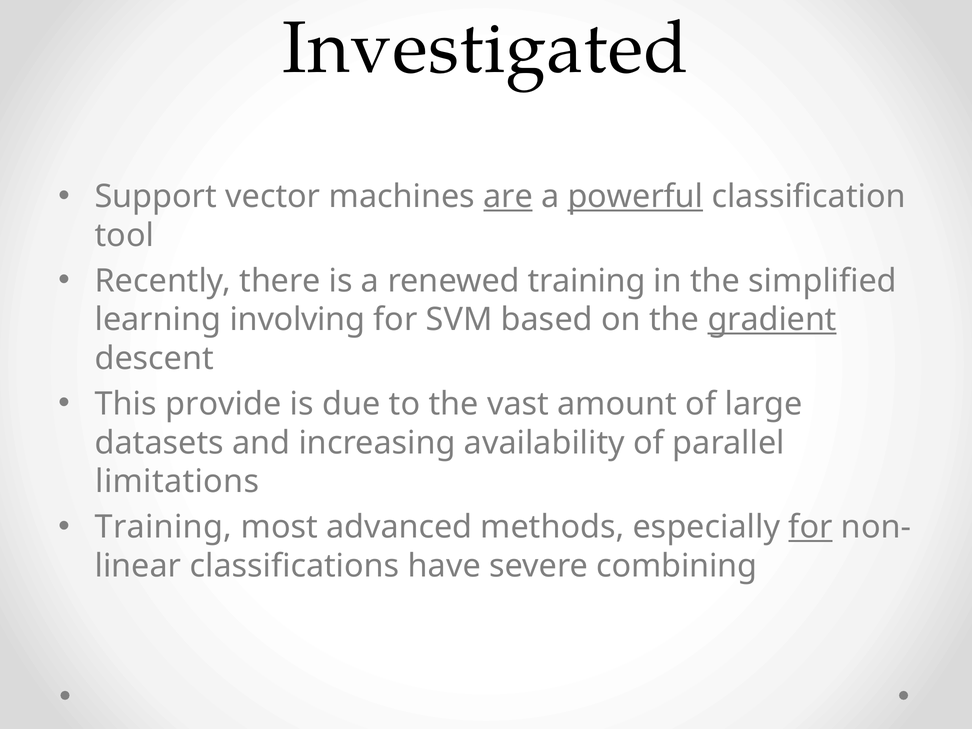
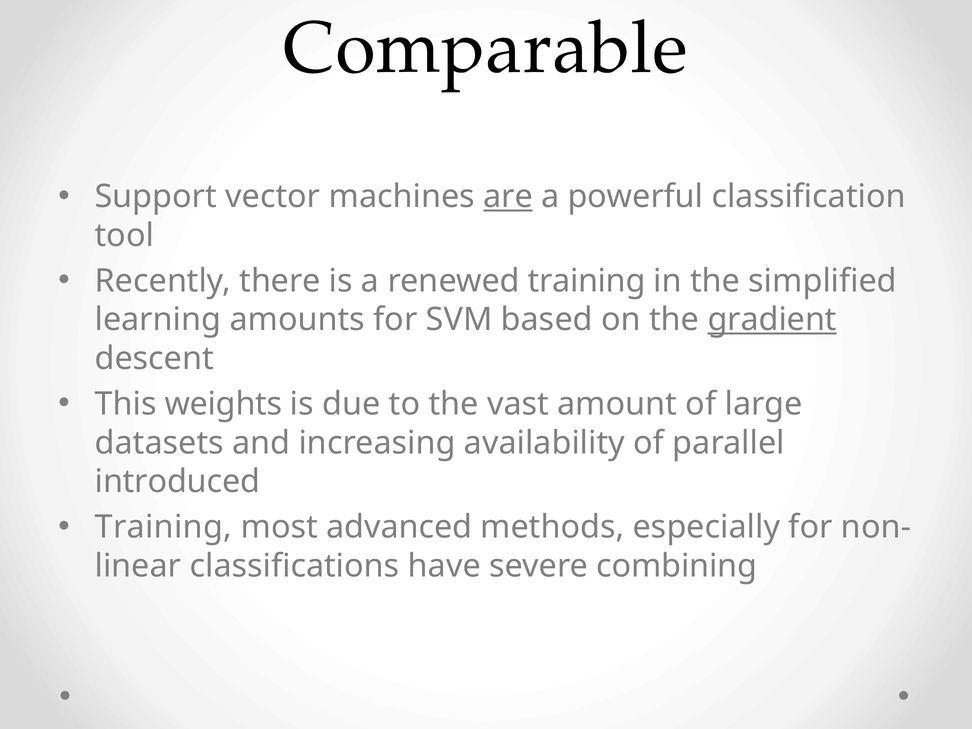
Investigated: Investigated -> Comparable (485, 48)
powerful underline: present -> none (635, 197)
involving: involving -> amounts (297, 320)
provide: provide -> weights (223, 404)
limitations: limitations -> introduced (178, 482)
for underline: present -> none (811, 527)
